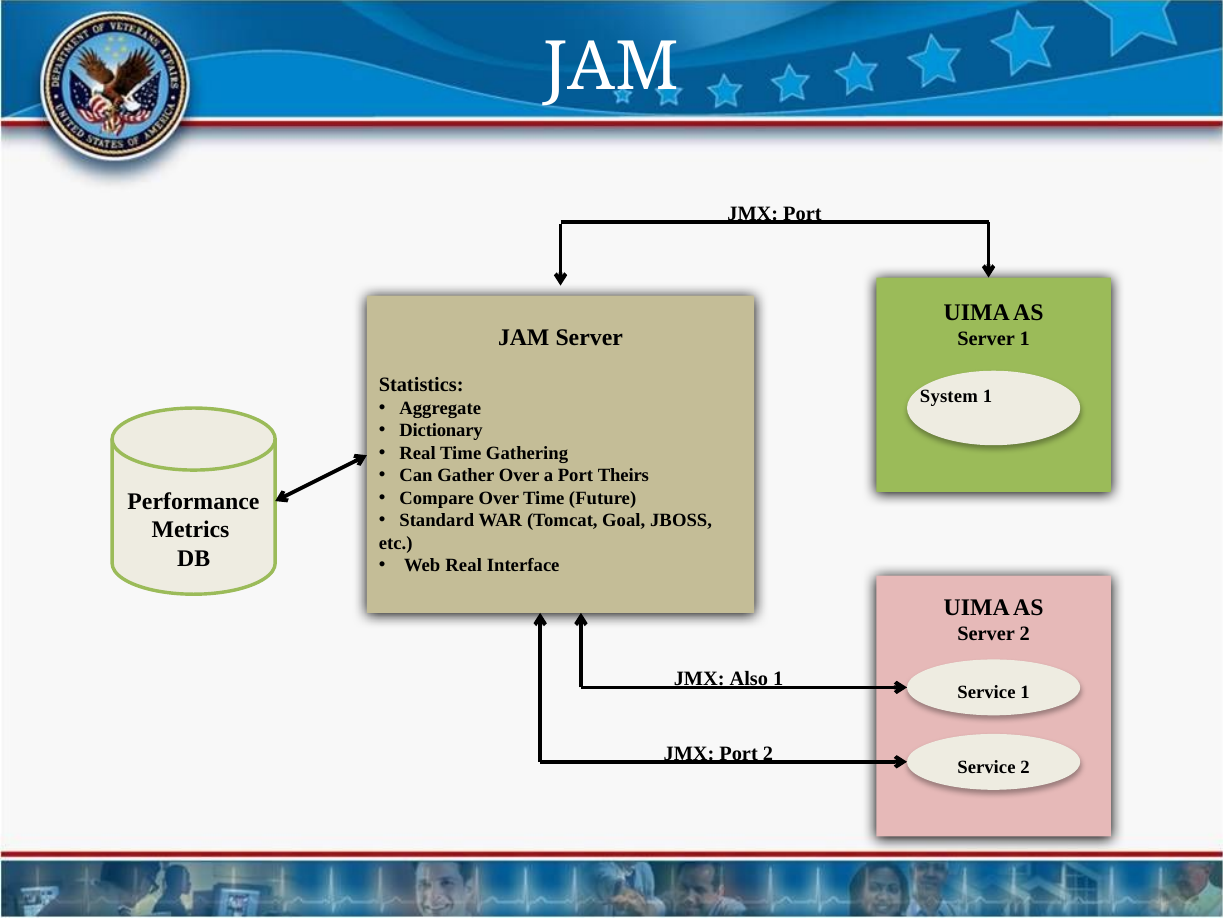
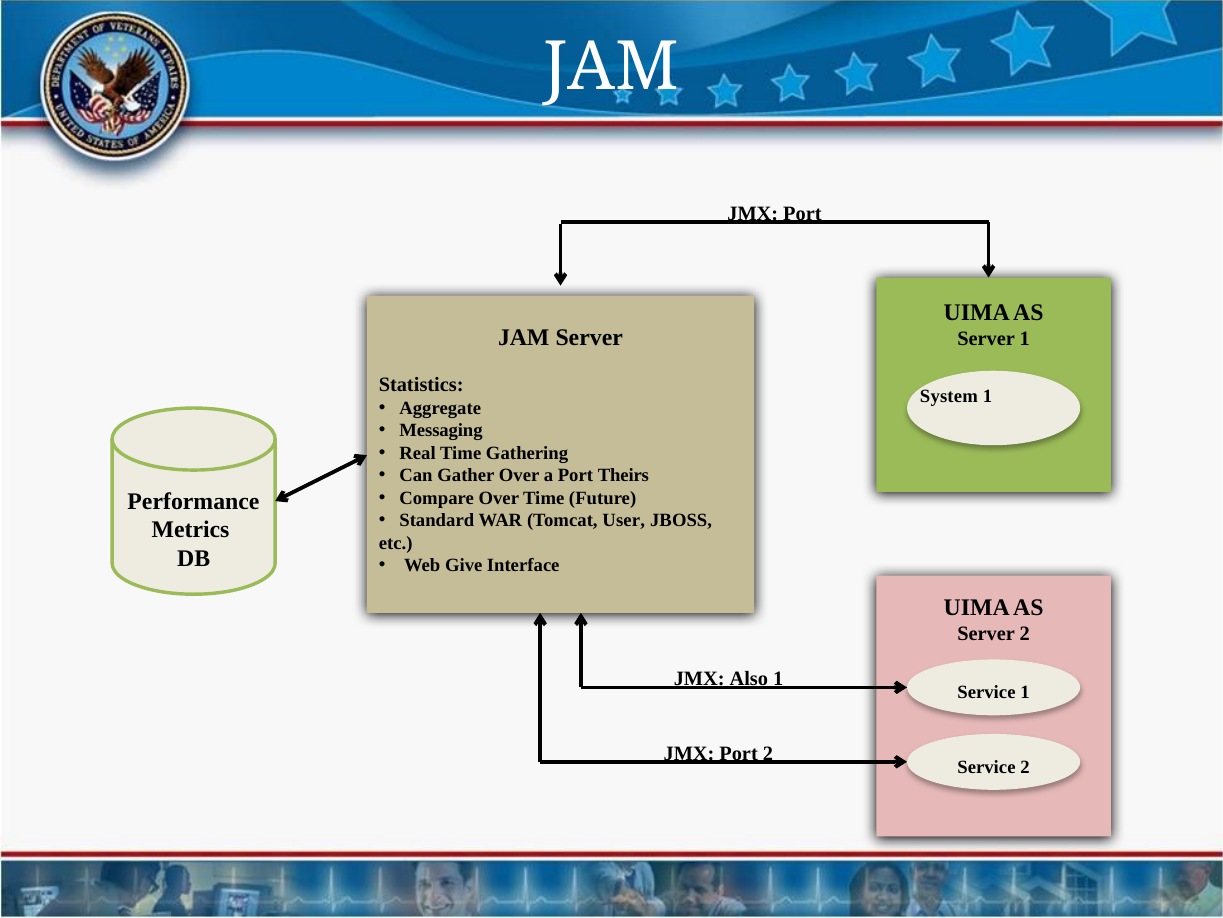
Dictionary: Dictionary -> Messaging (441, 430)
Goal: Goal -> User (624, 520)
Web Real: Real -> Give (464, 565)
